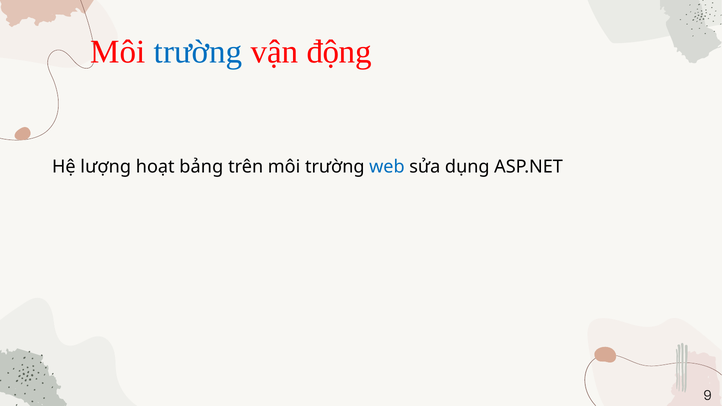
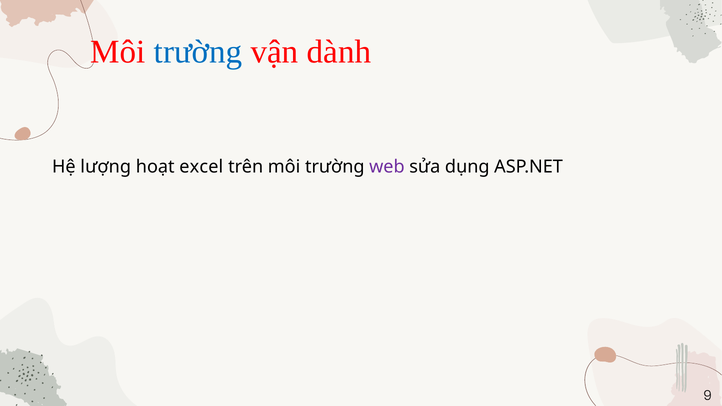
động: động -> dành (339, 52)
bảng: bảng -> excel (201, 167)
web colour: blue -> purple (387, 167)
